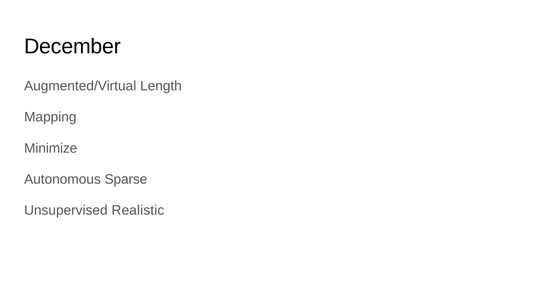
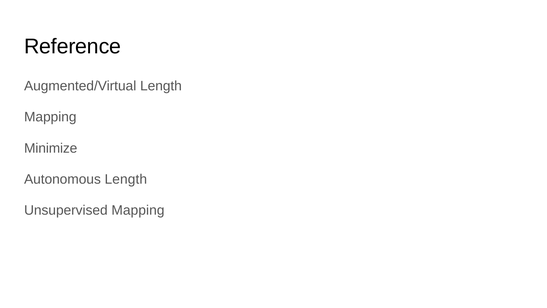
December: December -> Reference (73, 46)
Autonomous Sparse: Sparse -> Length (126, 179)
Unsupervised Realistic: Realistic -> Mapping (138, 210)
